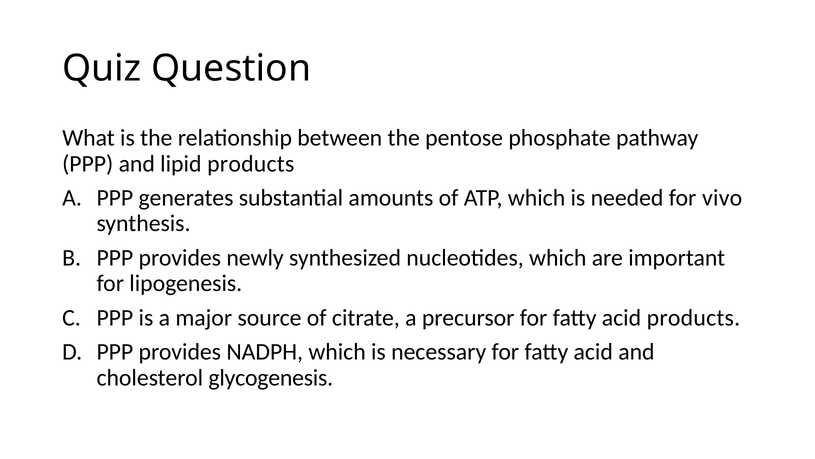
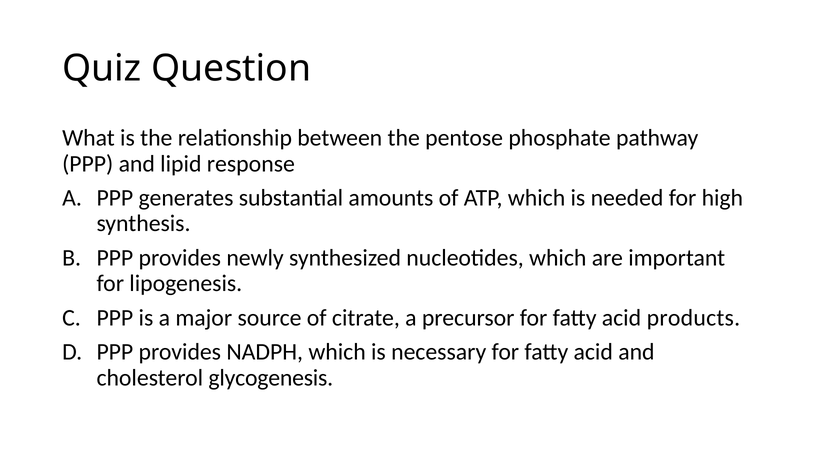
lipid products: products -> response (251, 163)
vivo: vivo -> high (722, 198)
